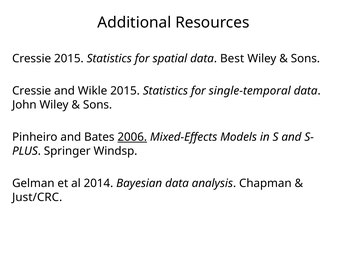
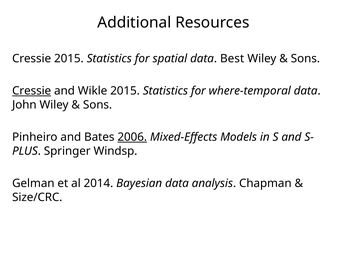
Cressie underline: none -> present (32, 91)
single-temporal: single-temporal -> where-temporal (250, 91)
Just/CRC: Just/CRC -> Size/CRC (37, 197)
